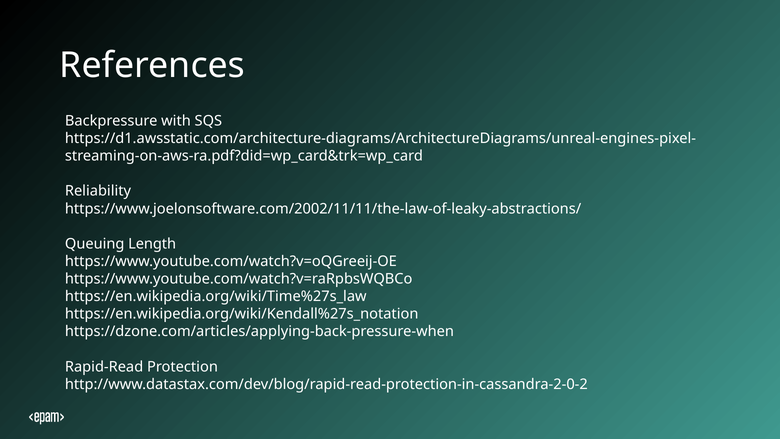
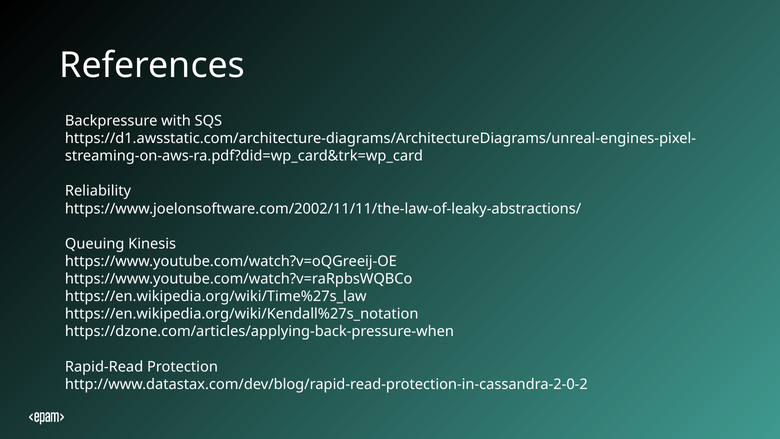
Length: Length -> Kinesis (152, 244)
